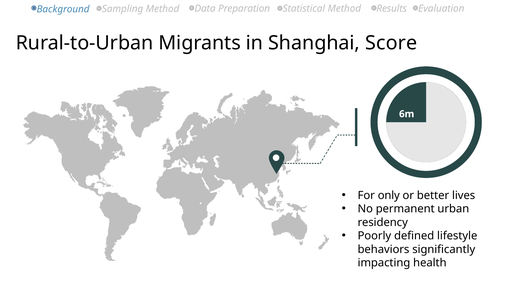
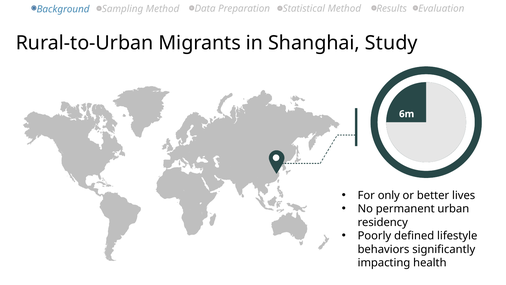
Score: Score -> Study (391, 43)
